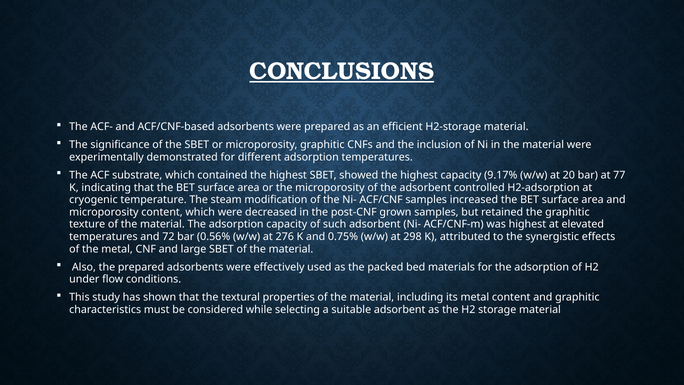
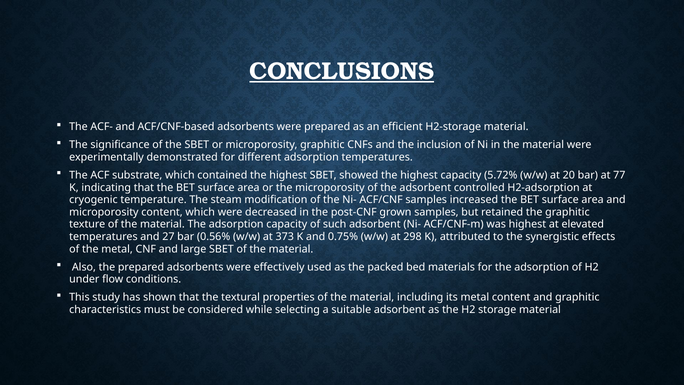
9.17%: 9.17% -> 5.72% (501, 175)
72: 72 -> 27 (168, 237)
276: 276 -> 373 (285, 237)
